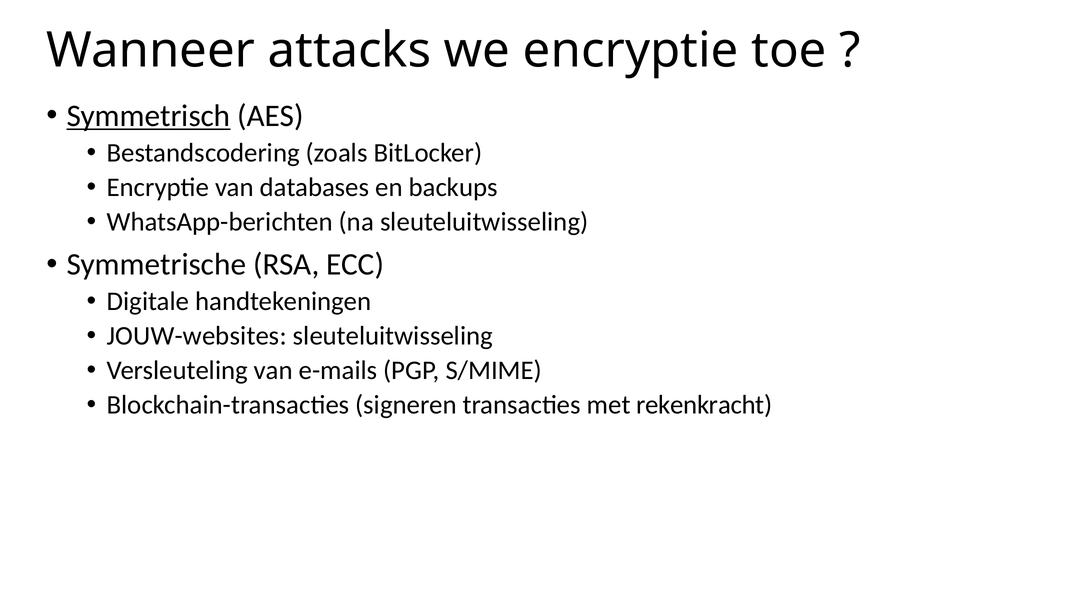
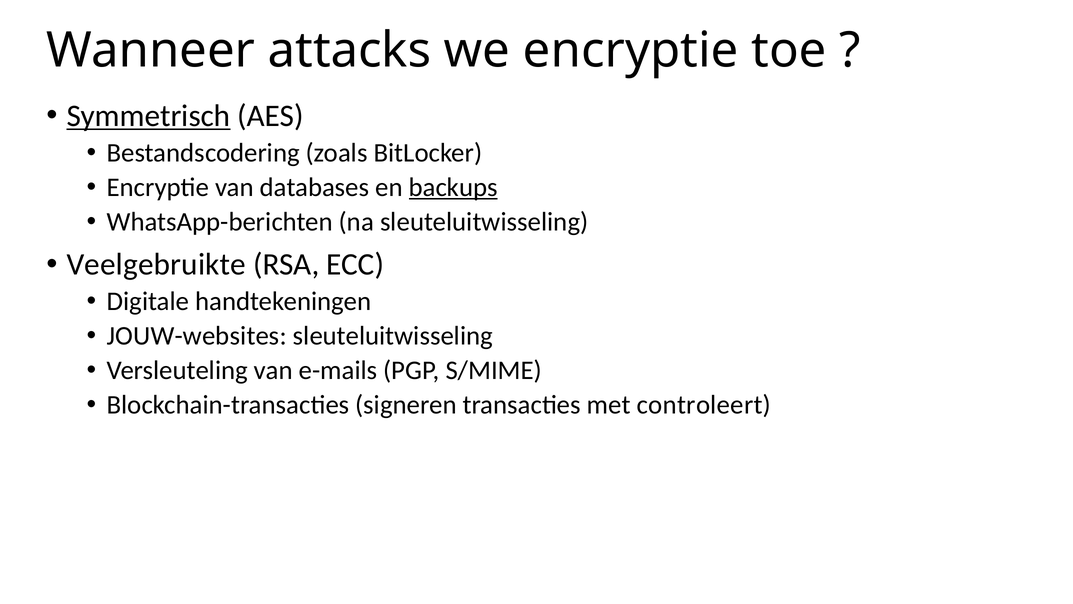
backups underline: none -> present (453, 187)
Symmetrische: Symmetrische -> Veelgebruikte (156, 264)
rekenkracht: rekenkracht -> controleert (704, 405)
